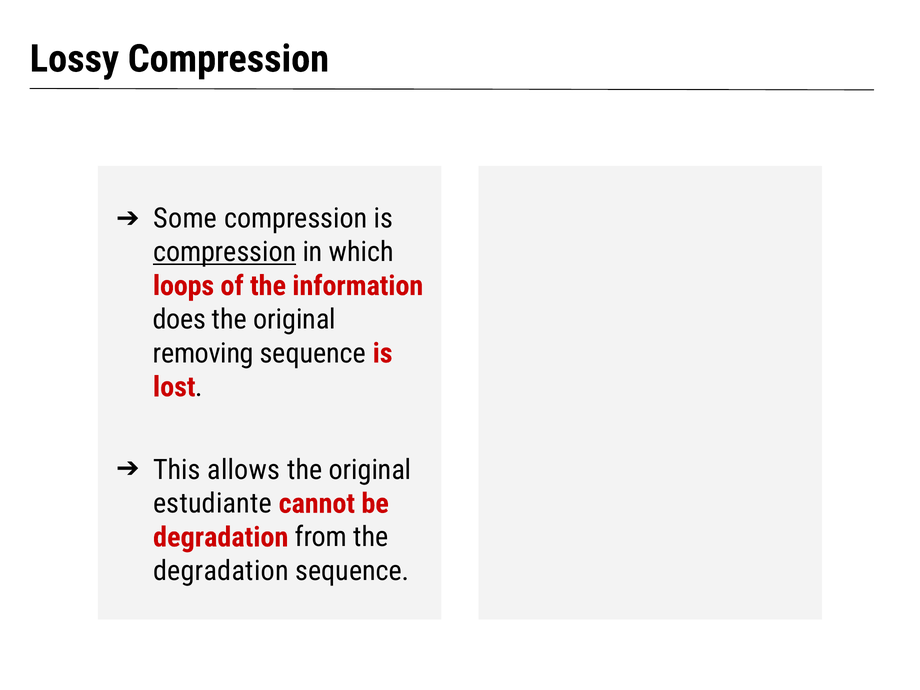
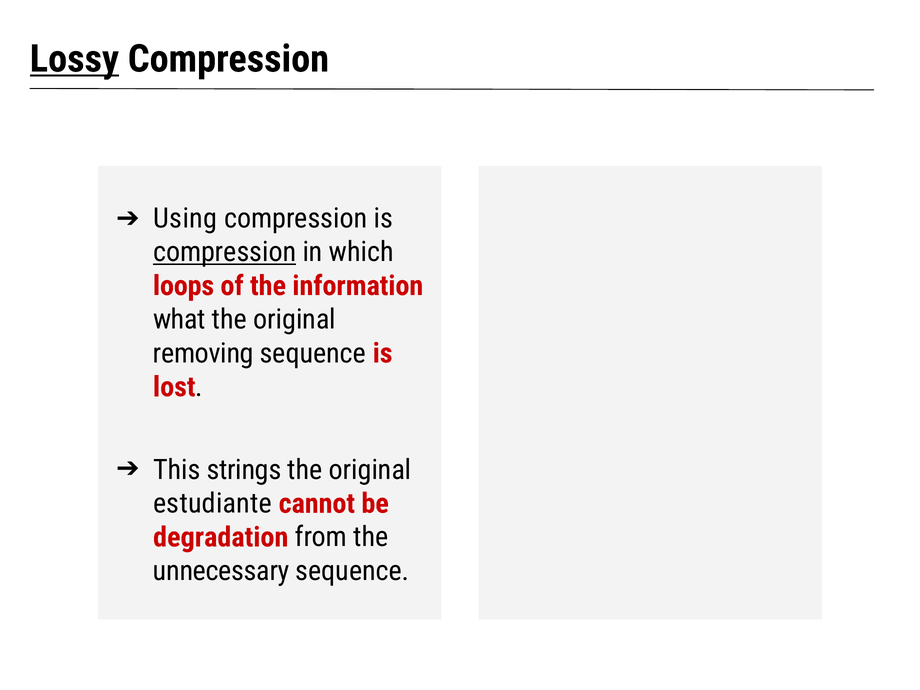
Lossy underline: none -> present (74, 59)
Some: Some -> Using (185, 218)
does: does -> what (179, 320)
allows: allows -> strings (244, 470)
degradation: degradation -> unnecessary (221, 571)
